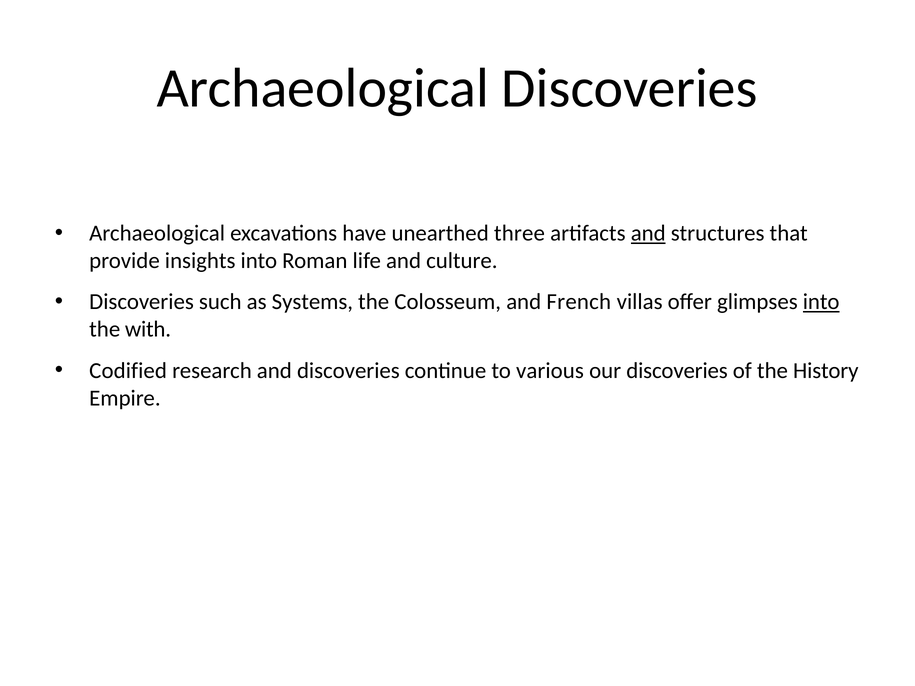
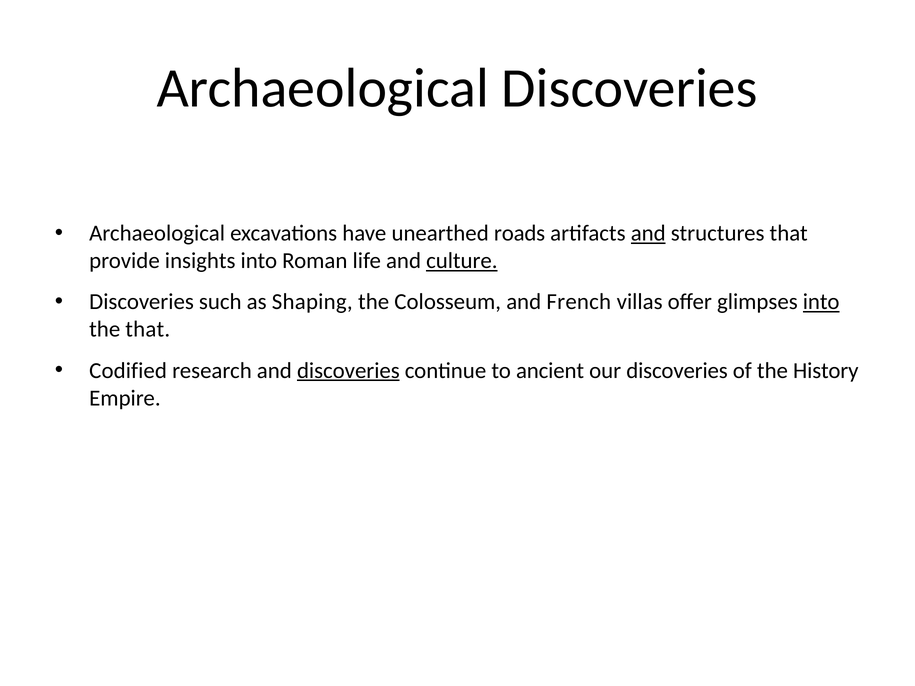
three: three -> roads (520, 233)
culture underline: none -> present (462, 261)
Systems: Systems -> Shaping (312, 302)
the with: with -> that (148, 329)
discoveries underline: none -> present (348, 371)
various: various -> ancient (550, 371)
